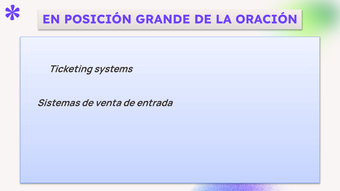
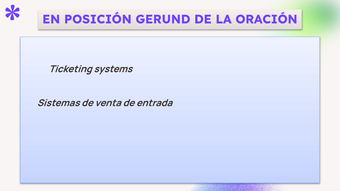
GRANDE: GRANDE -> GERUND (163, 19)
